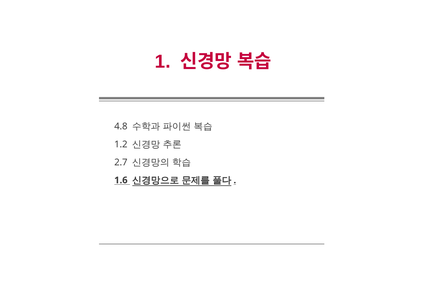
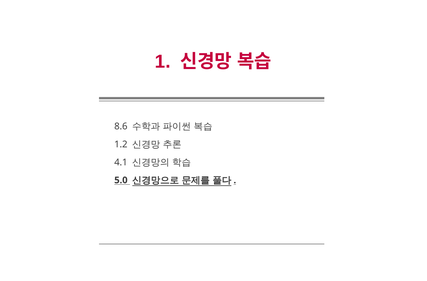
4.8: 4.8 -> 8.6 (121, 126)
2.7: 2.7 -> 4.1 (121, 162)
1.6: 1.6 -> 5.0 (121, 180)
